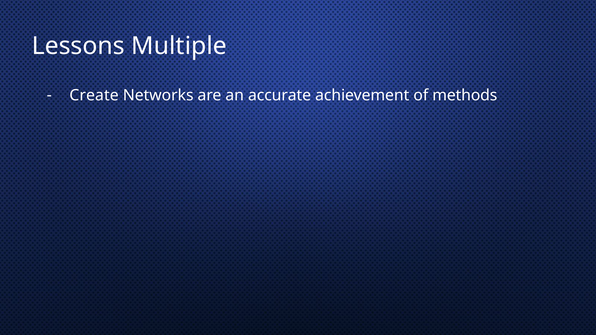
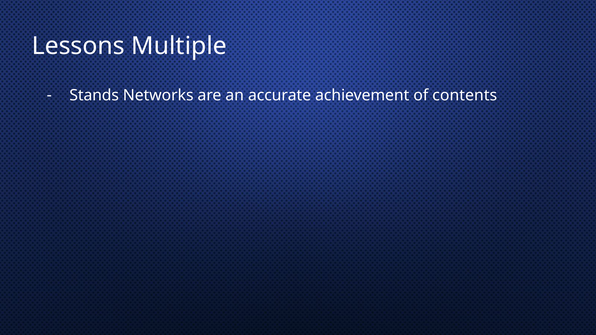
Create: Create -> Stands (94, 95)
methods: methods -> contents (465, 95)
